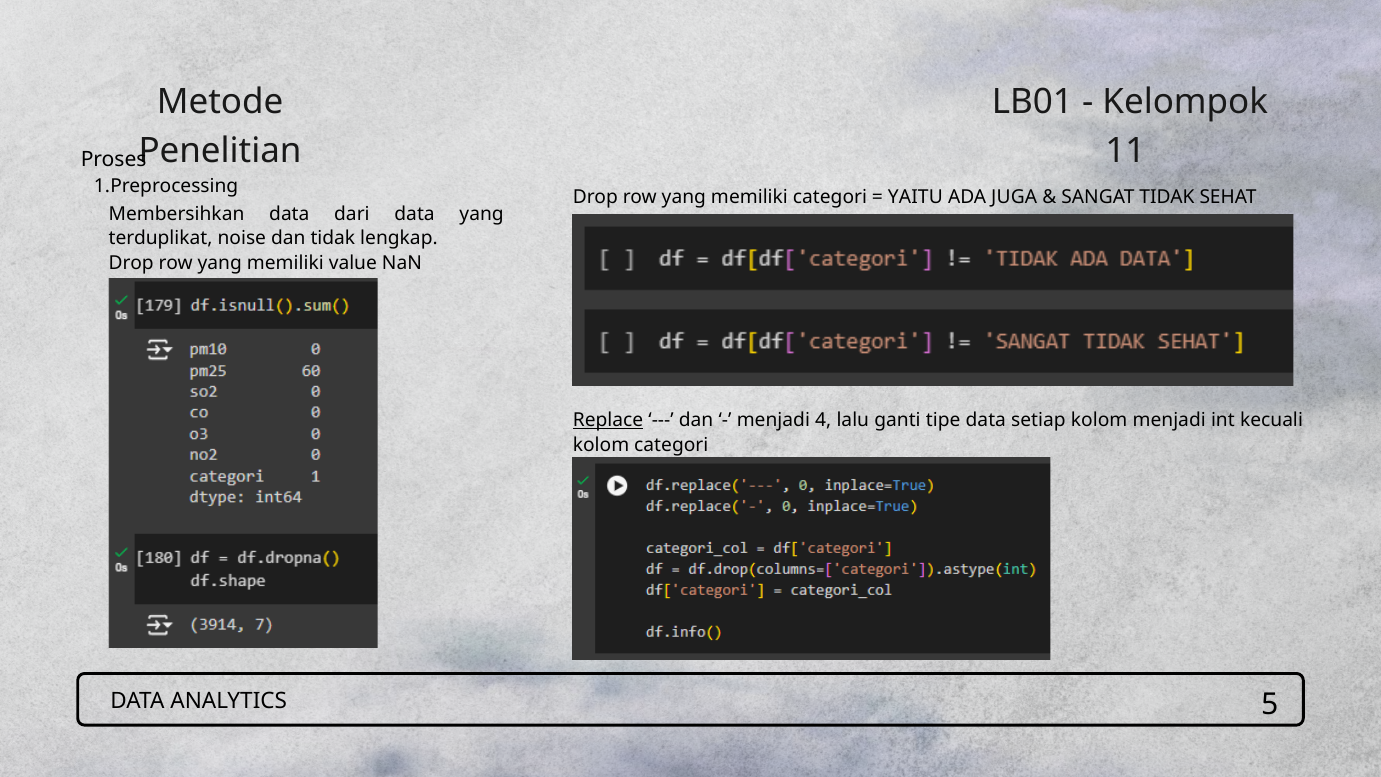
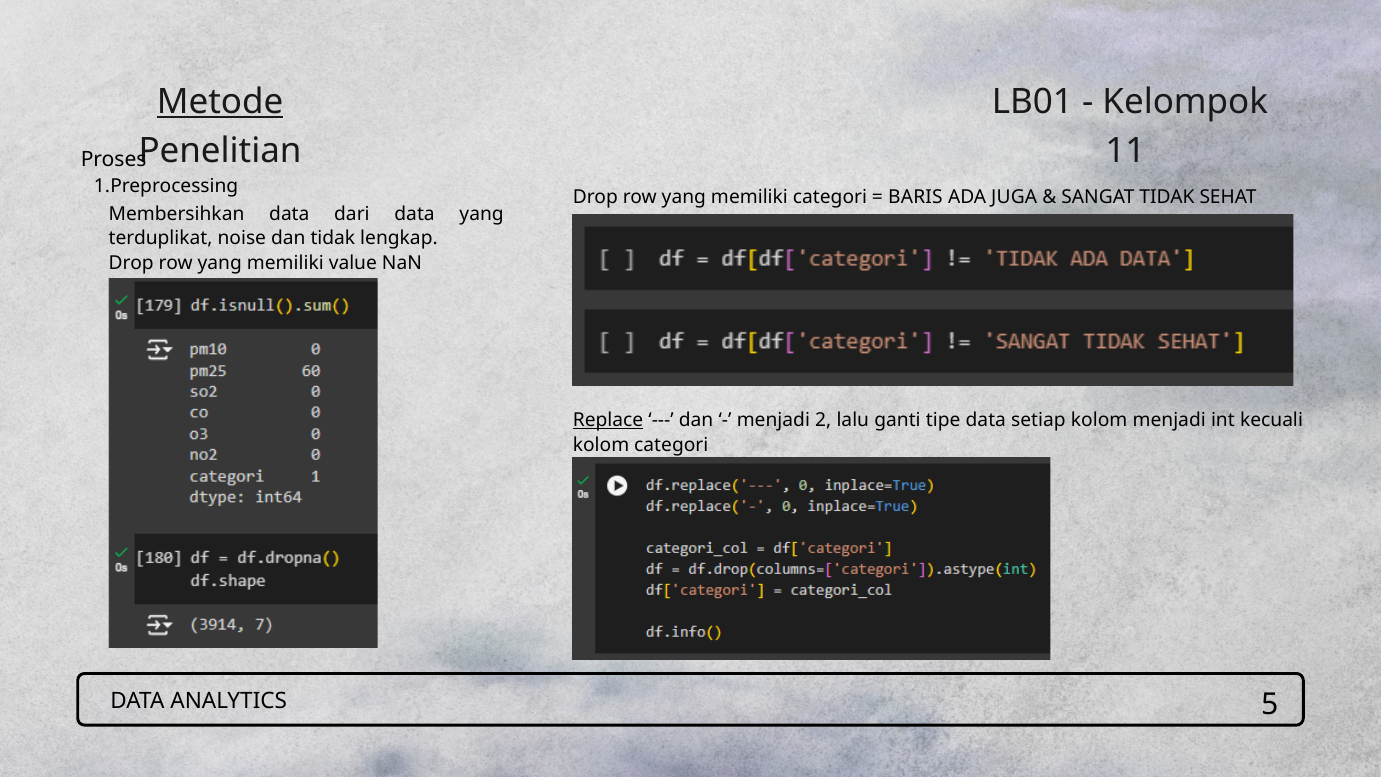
Metode underline: none -> present (220, 102)
YAITU: YAITU -> BARIS (915, 197)
4: 4 -> 2 (823, 420)
